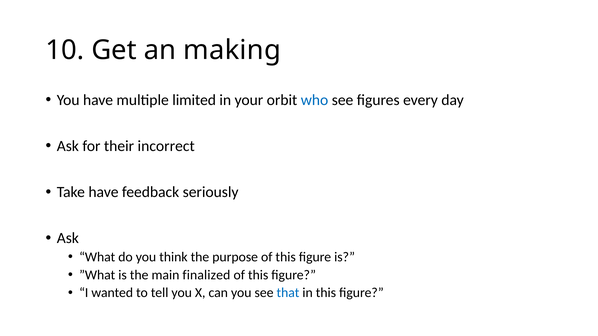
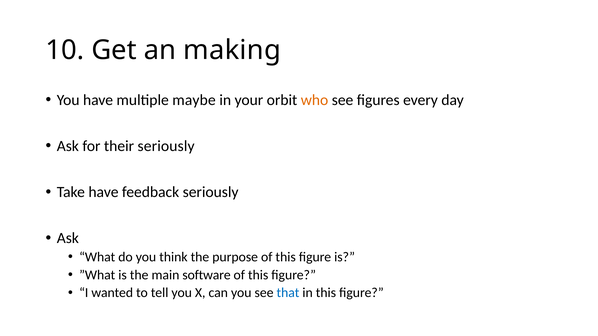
limited: limited -> maybe (194, 100)
who colour: blue -> orange (315, 100)
their incorrect: incorrect -> seriously (166, 146)
finalized: finalized -> software (207, 275)
